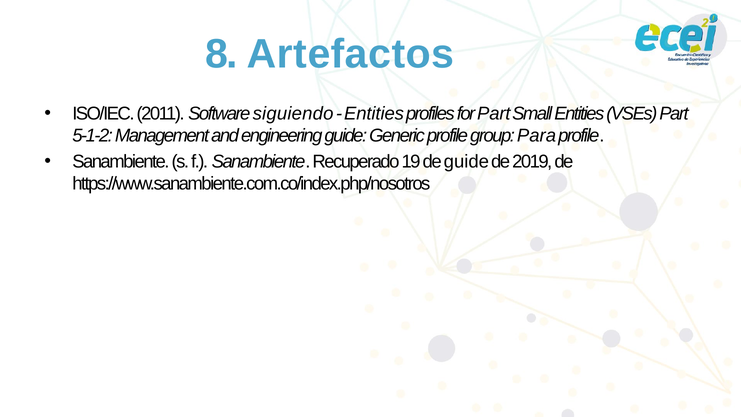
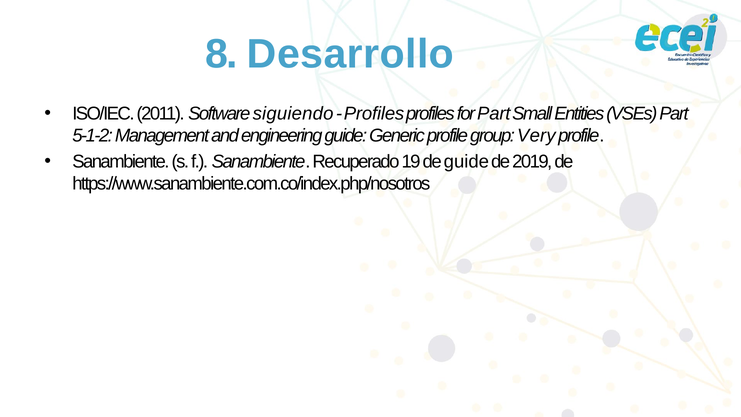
Artefactos: Artefactos -> Desarrollo (350, 54)
Entities: Entities -> Profiles (374, 113)
Para: Para -> Very (536, 136)
